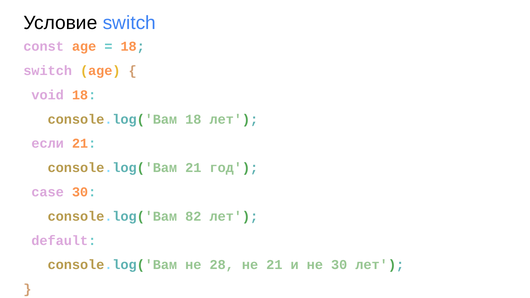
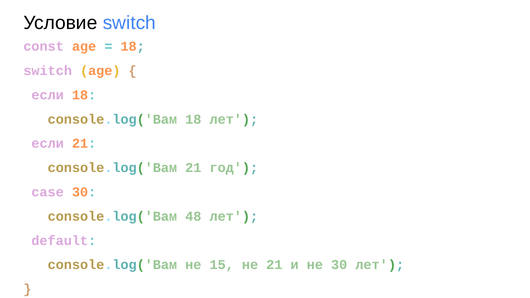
void: void -> если (48, 95)
82: 82 -> 48 (193, 216)
28: 28 -> 15 (222, 265)
